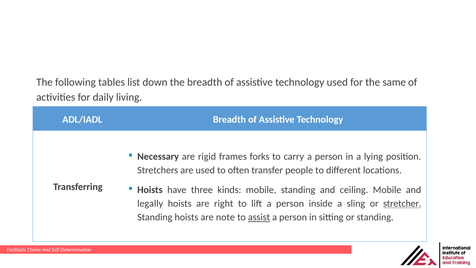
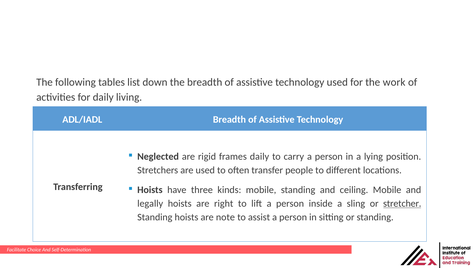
same: same -> work (394, 82)
Necessary: Necessary -> Neglected (158, 156)
frames forks: forks -> daily (259, 156)
assist underline: present -> none (259, 217)
